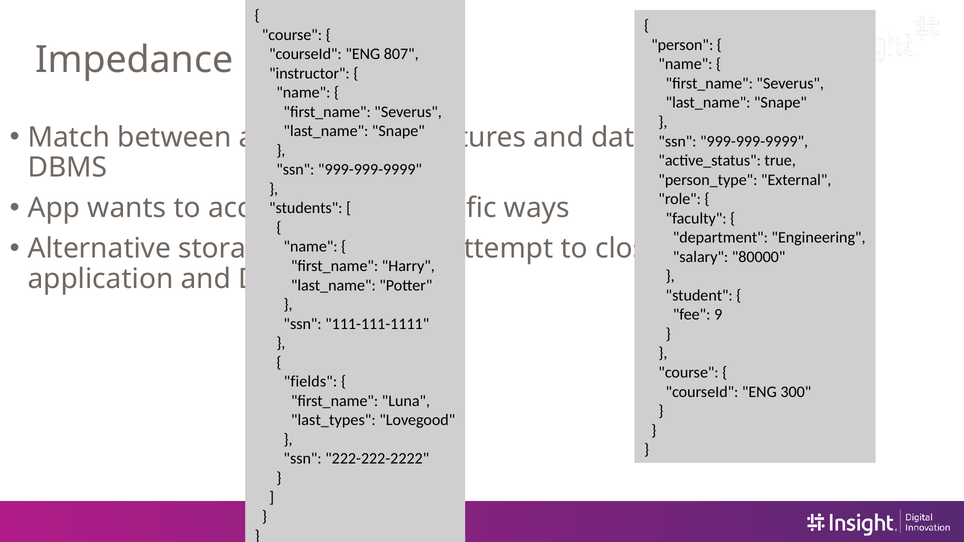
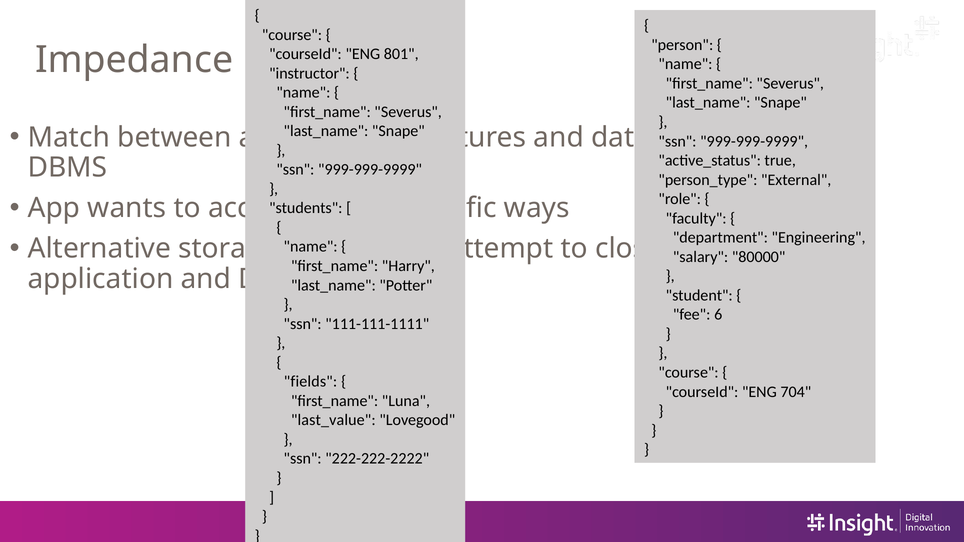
807: 807 -> 801 (401, 54)
9: 9 -> 6 (718, 315)
300: 300 -> 704 (796, 392)
last_types: last_types -> last_value (333, 420)
